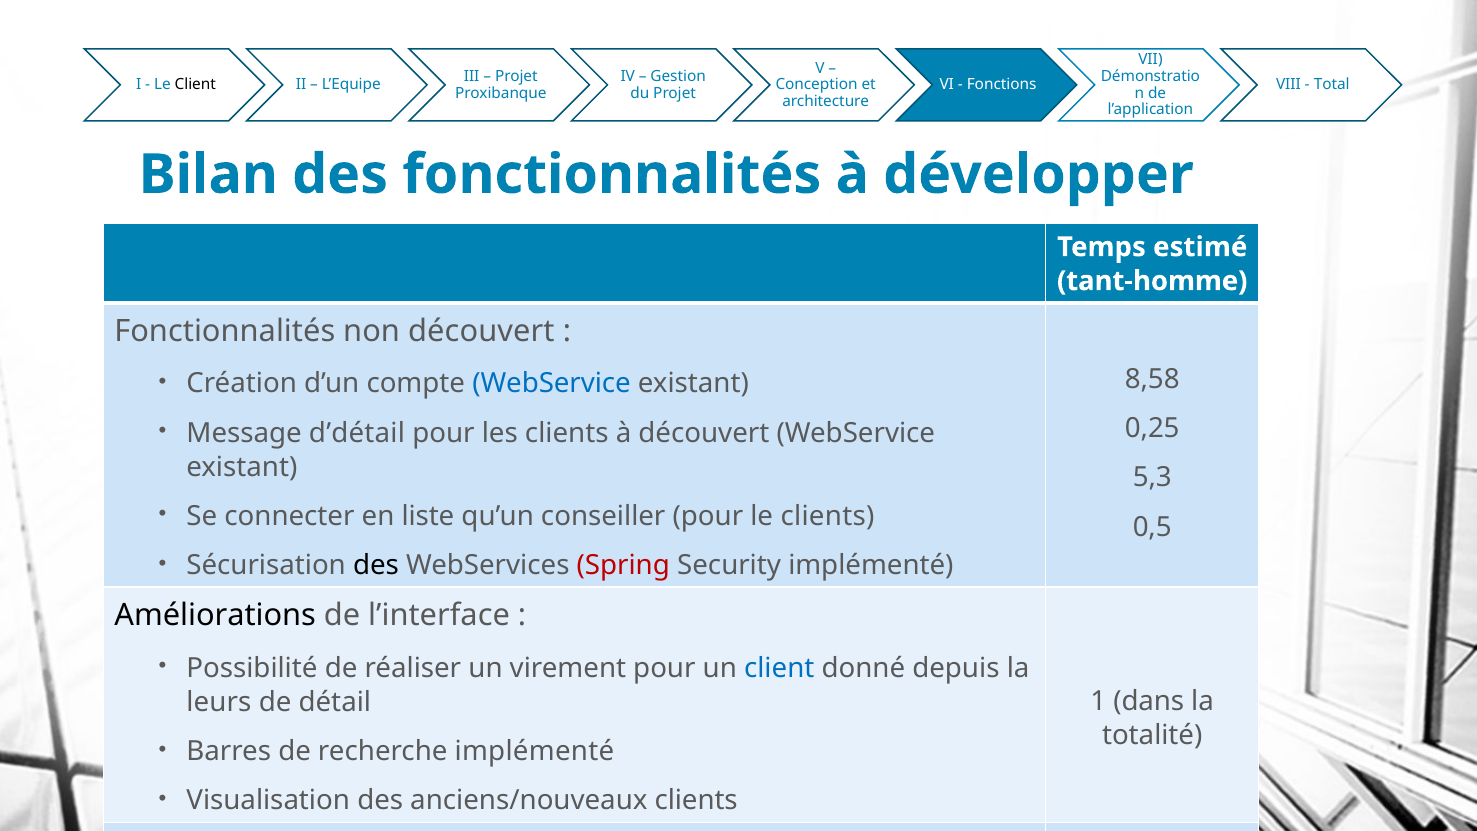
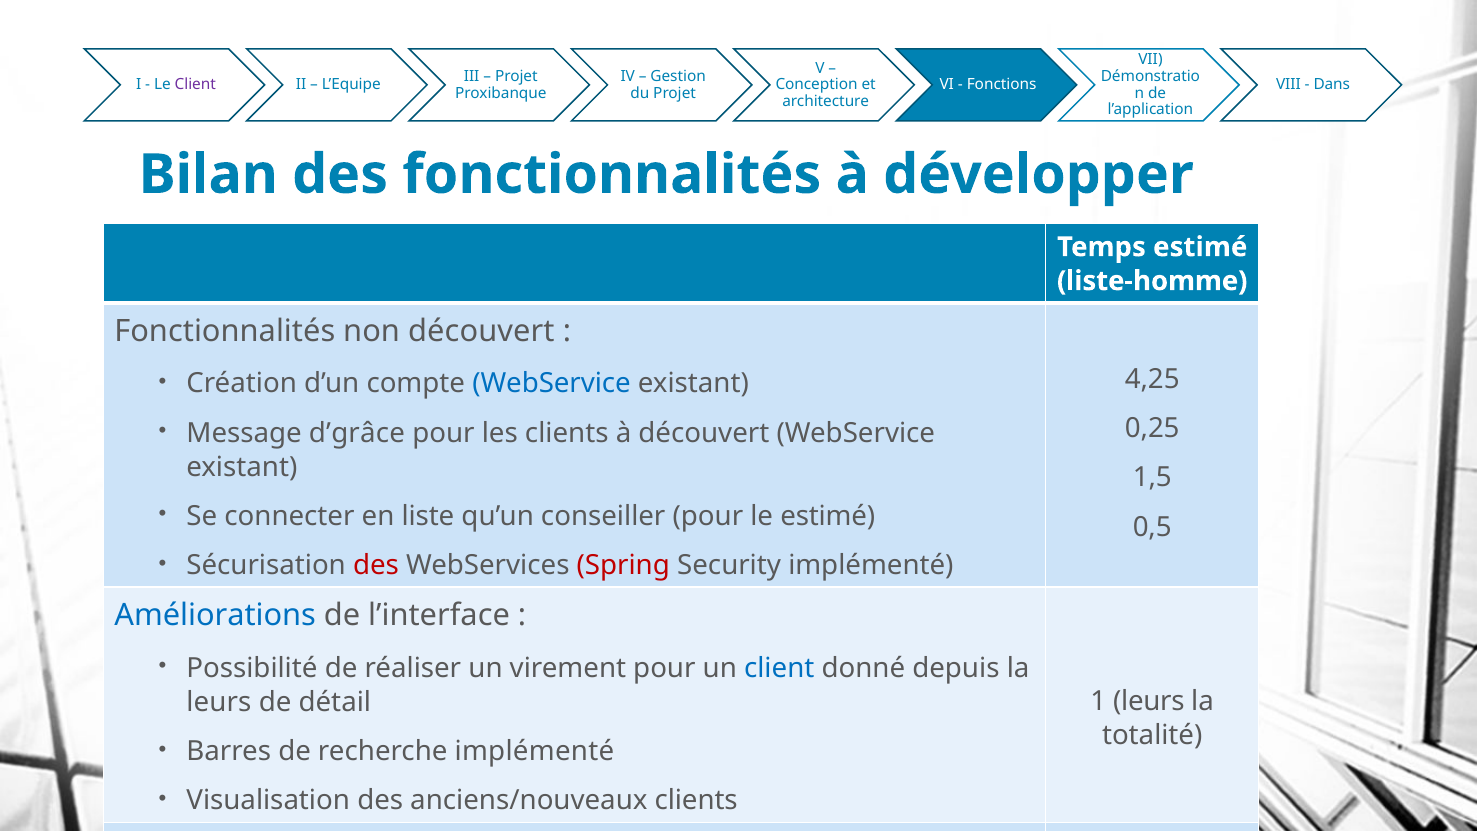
Client colour: black -> purple (195, 85)
Total: Total -> Dans (1332, 85)
tant-homme: tant-homme -> liste-homme (1152, 281)
8,58: 8,58 -> 4,25 (1152, 379)
d’détail: d’détail -> d’grâce (357, 433)
5,3: 5,3 -> 1,5 (1152, 478)
le clients: clients -> estimé (828, 516)
des colour: black -> red (376, 566)
Améliorations colour: black -> blue (215, 616)
1 dans: dans -> leurs (1149, 701)
